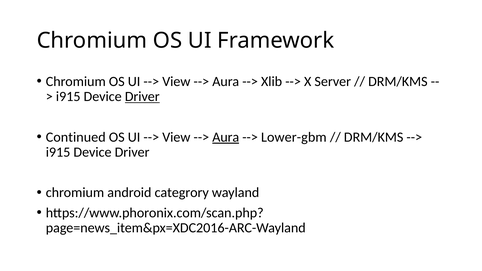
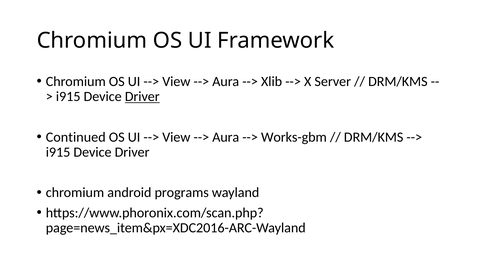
Aura underline: present -> none (226, 137)
Lower-gbm: Lower-gbm -> Works-gbm (294, 137)
categrory: categrory -> programs (182, 193)
